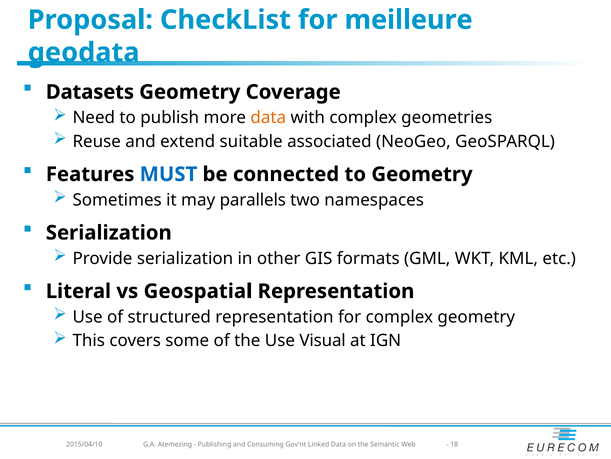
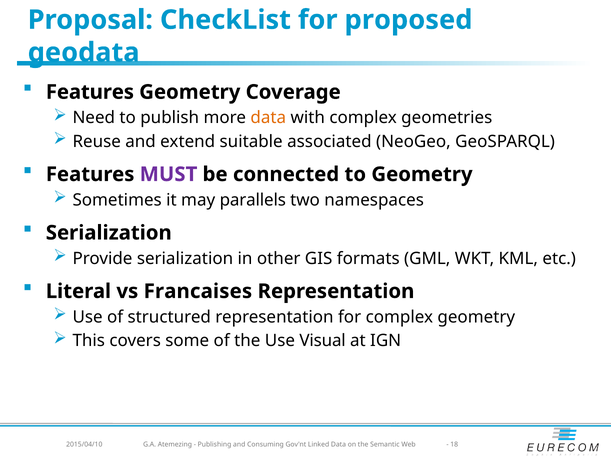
meilleure: meilleure -> proposed (409, 20)
Datasets: Datasets -> Features (90, 92)
MUST colour: blue -> purple (169, 174)
Geospatial: Geospatial -> Francaises (198, 291)
